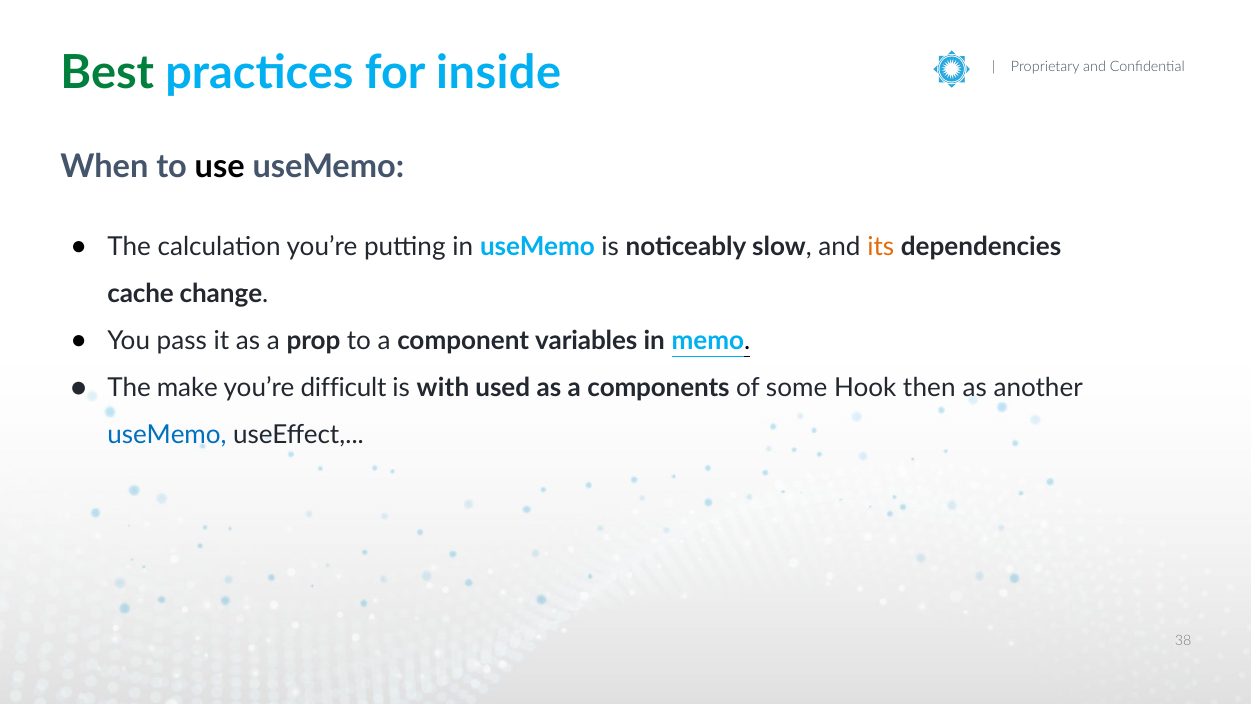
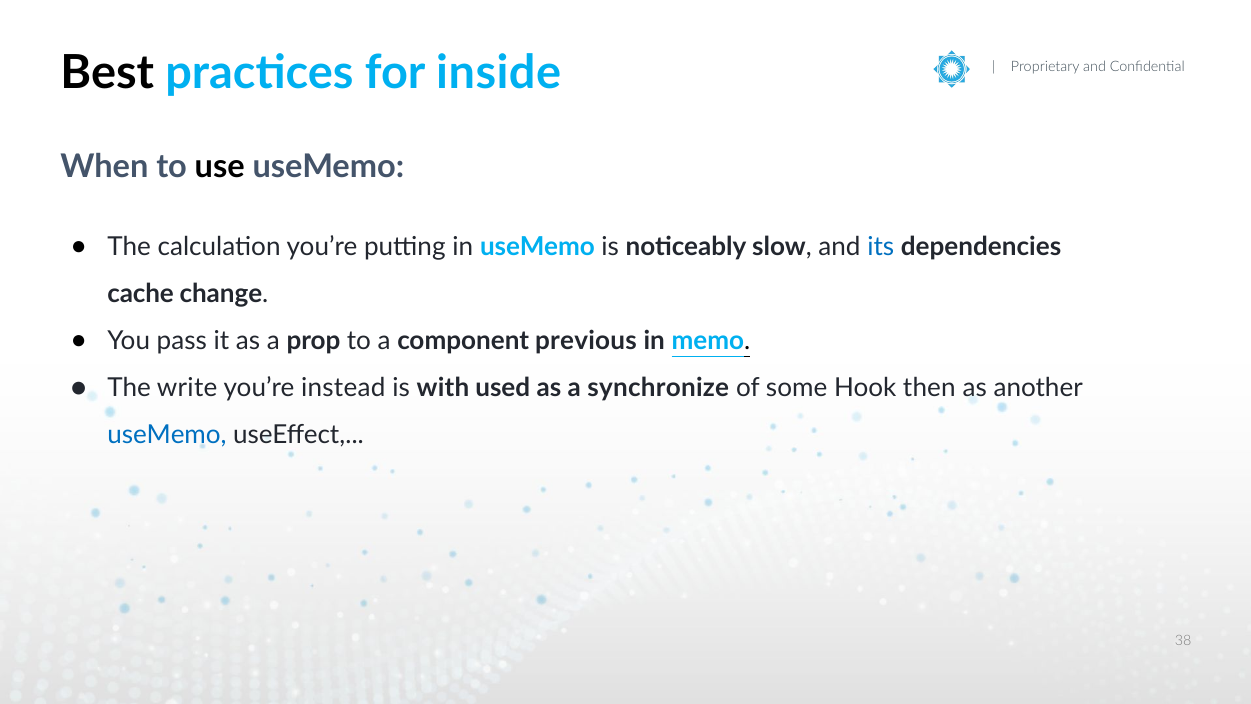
Best colour: green -> black (107, 73)
its colour: orange -> blue (881, 247)
variables: variables -> previous (586, 341)
make: make -> write (187, 388)
difficult: difficult -> instead (343, 388)
components: components -> synchronize (658, 388)
